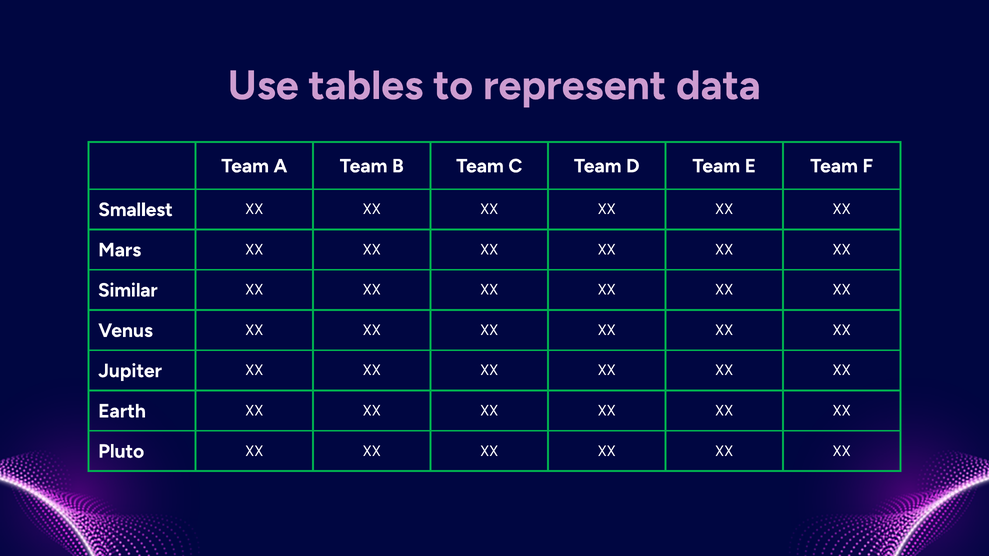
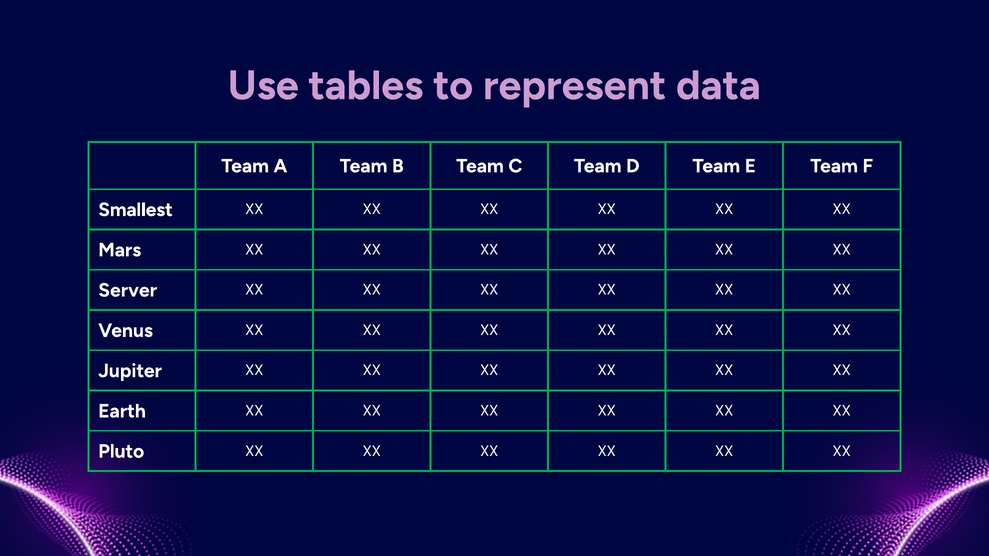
Similar: Similar -> Server (128, 290)
